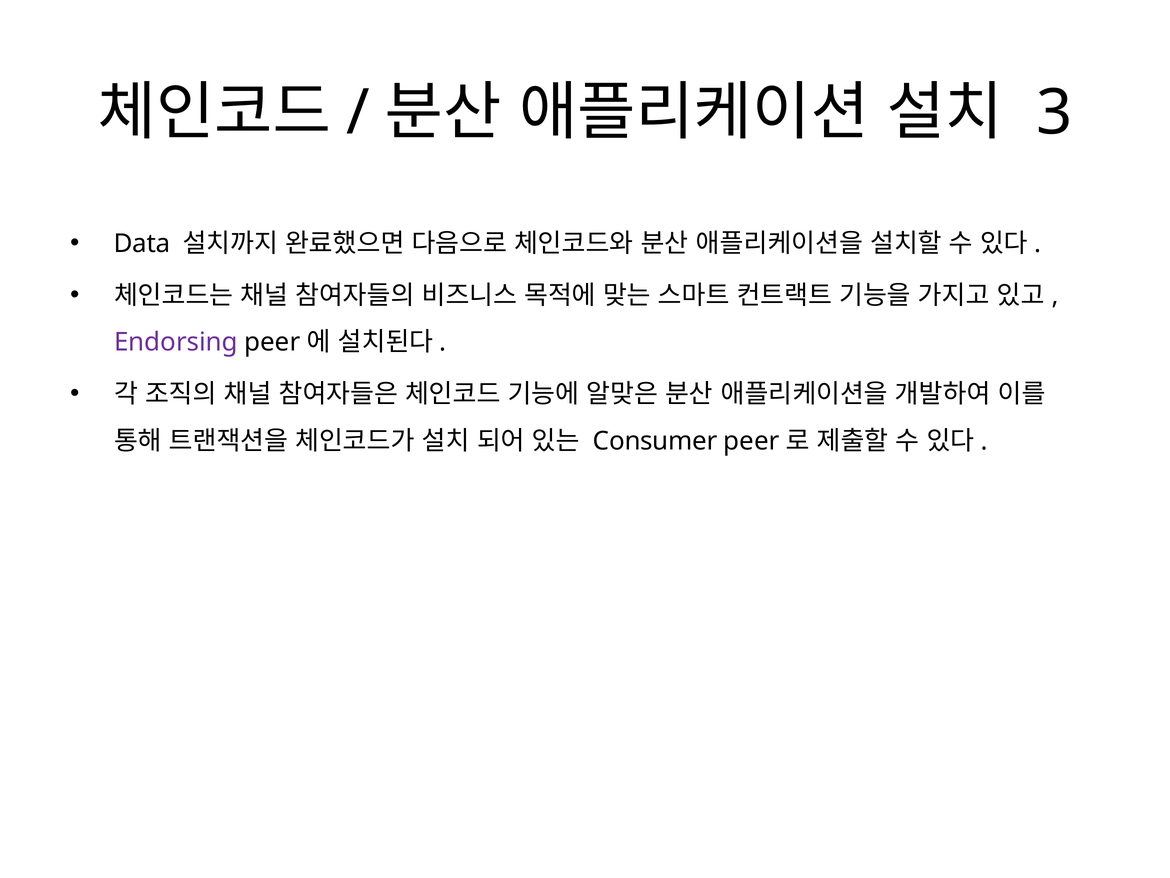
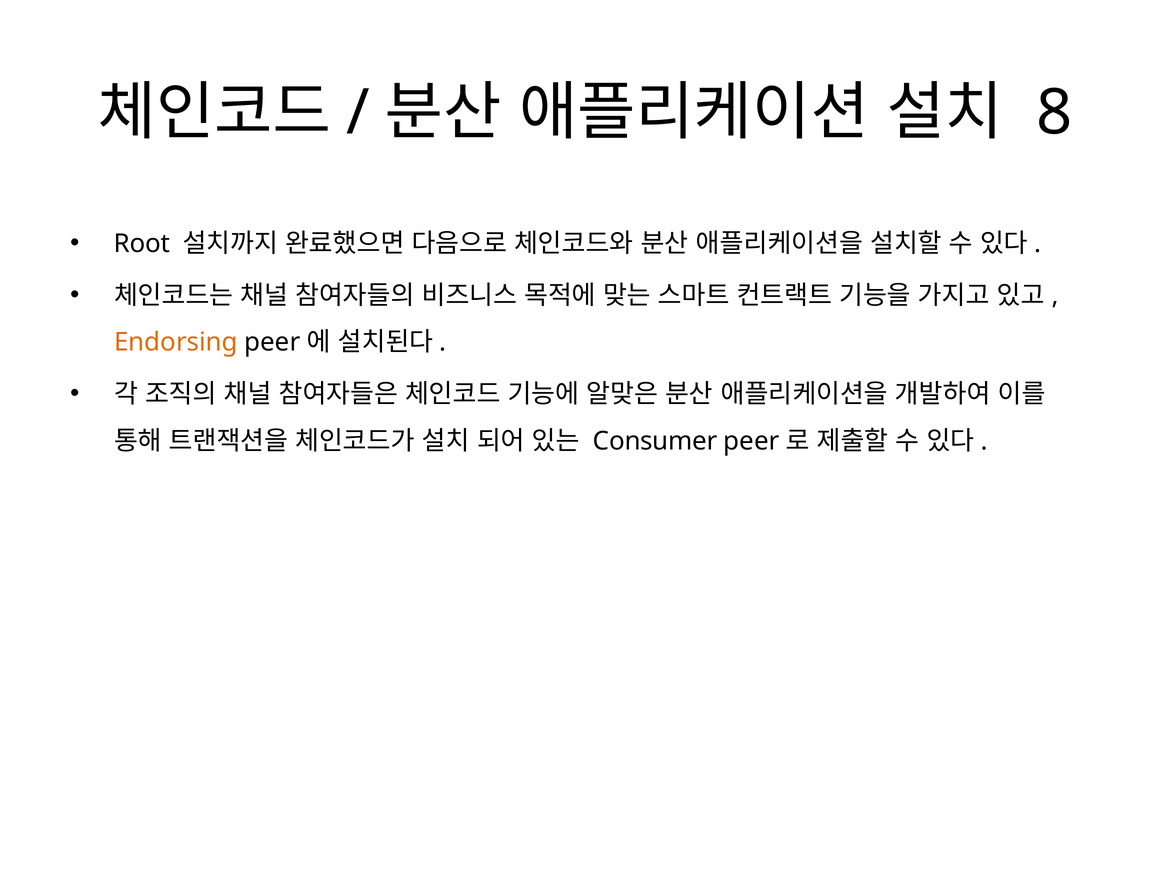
3: 3 -> 8 (1054, 113)
Data: Data -> Root (142, 244)
Endorsing colour: purple -> orange (176, 342)
